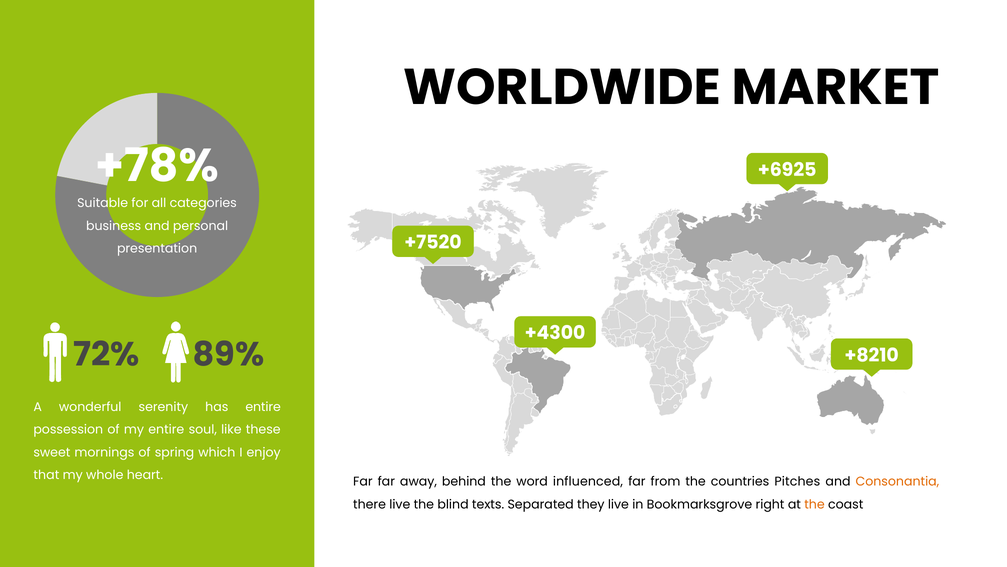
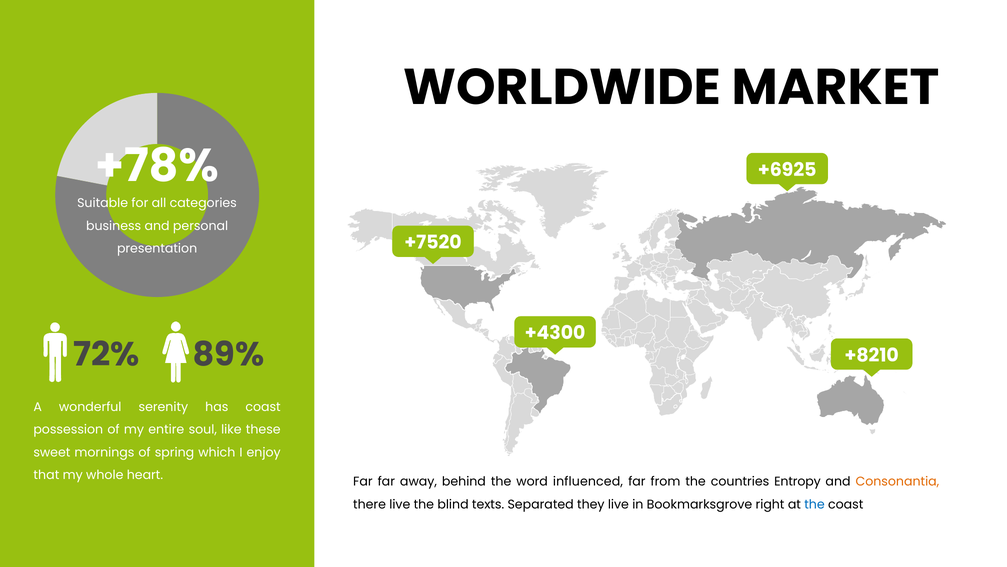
has entire: entire -> coast (263, 407)
Pitches: Pitches -> Entropy (797, 481)
the colour: orange -> blue (814, 504)
